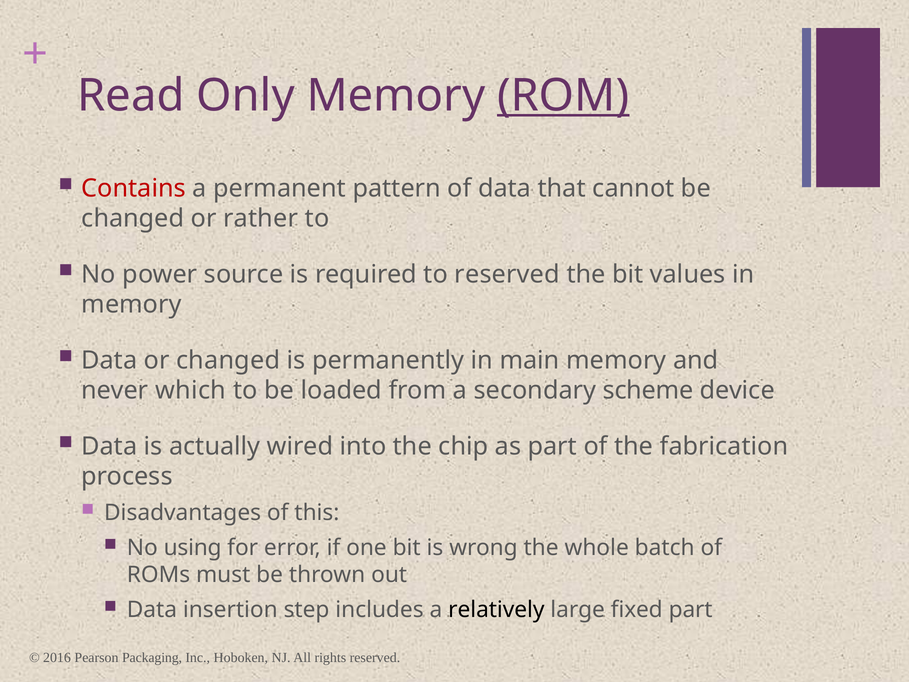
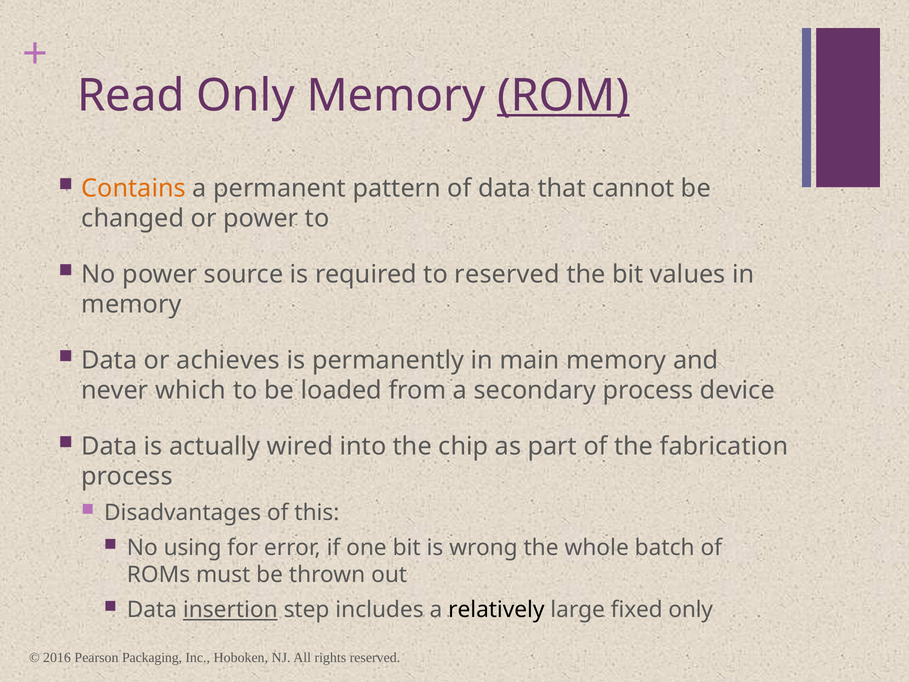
Contains colour: red -> orange (134, 188)
or rather: rather -> power (261, 219)
or changed: changed -> achieves (228, 360)
secondary scheme: scheme -> process (648, 390)
insertion underline: none -> present (230, 610)
fixed part: part -> only (691, 610)
